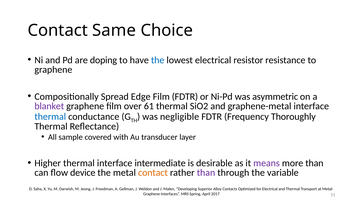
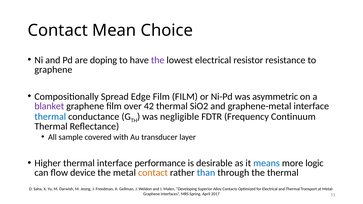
Same: Same -> Mean (114, 30)
the colour: blue -> purple (158, 60)
Film FDTR: FDTR -> FILM (185, 97)
61: 61 -> 42 (149, 106)
Thoroughly: Thoroughly -> Continuum (293, 117)
intermediate: intermediate -> performance (160, 163)
means colour: purple -> blue (267, 163)
more than: than -> logic (314, 163)
than colour: purple -> blue (206, 173)
the variable: variable -> thermal (283, 173)
